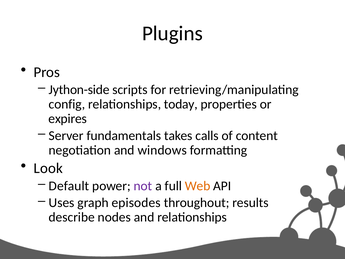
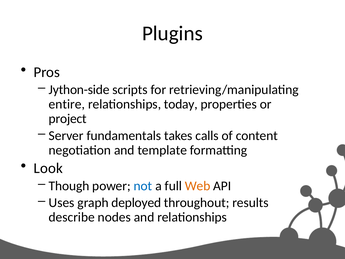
config: config -> entire (67, 104)
expires: expires -> project (68, 119)
windows: windows -> template (162, 150)
Default: Default -> Though (69, 186)
not colour: purple -> blue (143, 186)
episodes: episodes -> deployed (136, 203)
